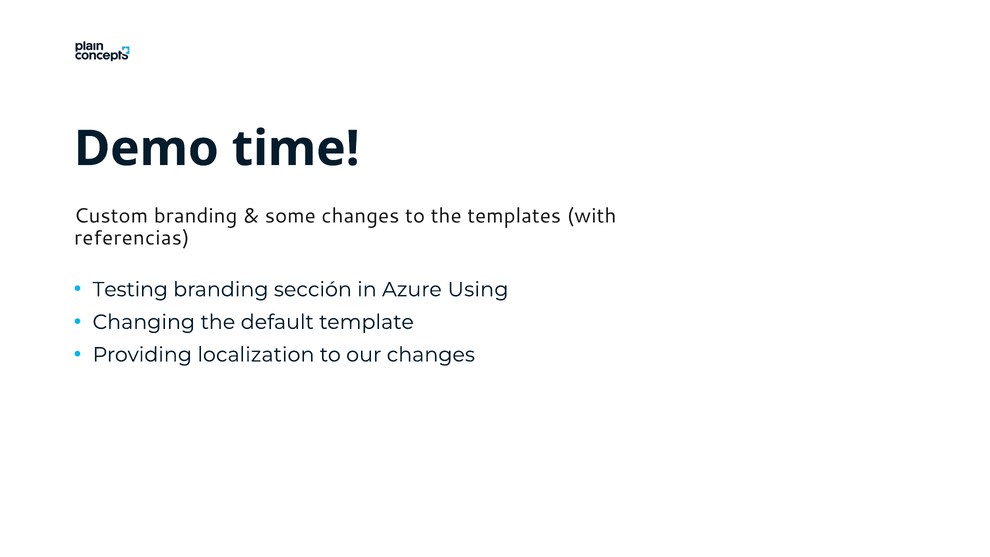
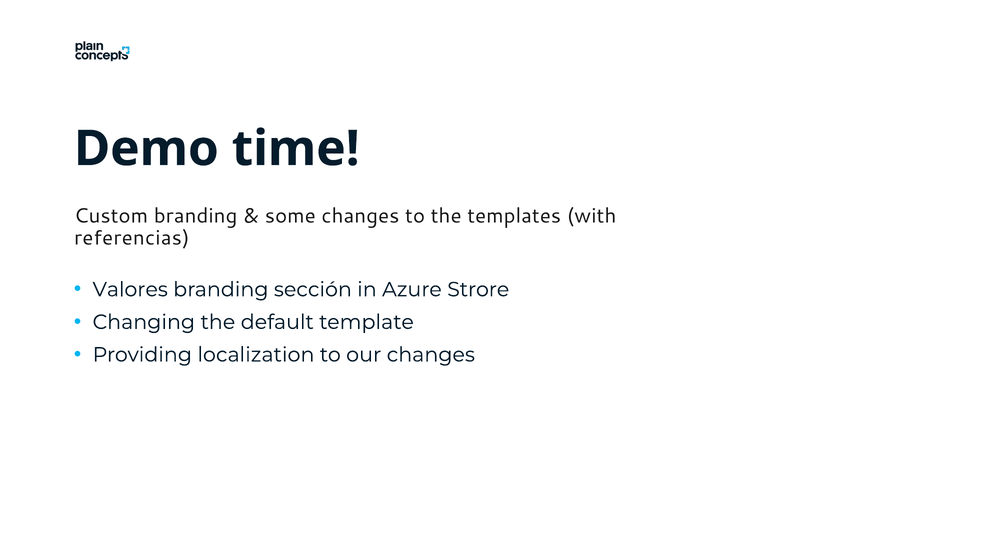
Testing: Testing -> Valores (130, 289)
Using: Using -> Strore (478, 289)
